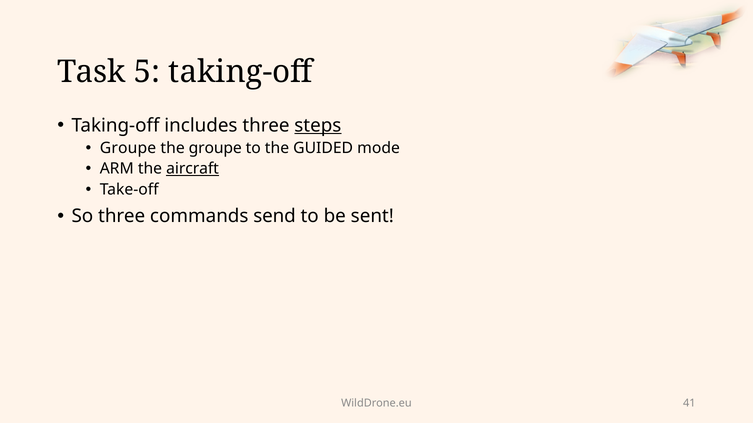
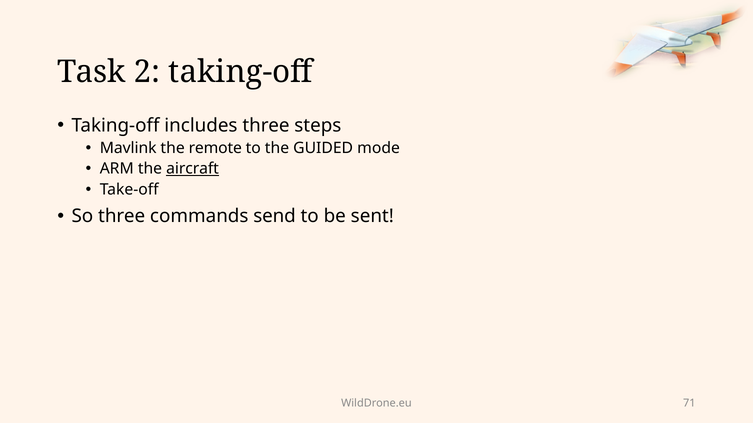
5: 5 -> 2 (147, 72)
steps underline: present -> none (318, 126)
Groupe: Groupe -> Mavlink (128, 148)
the groupe: groupe -> remote (215, 148)
41: 41 -> 71 (689, 404)
